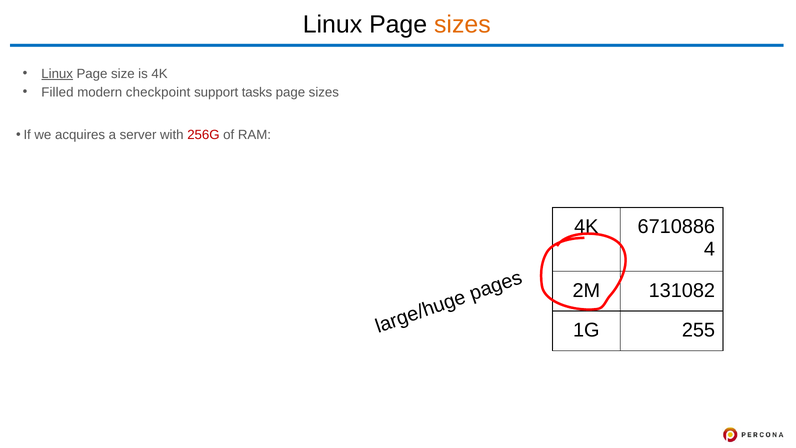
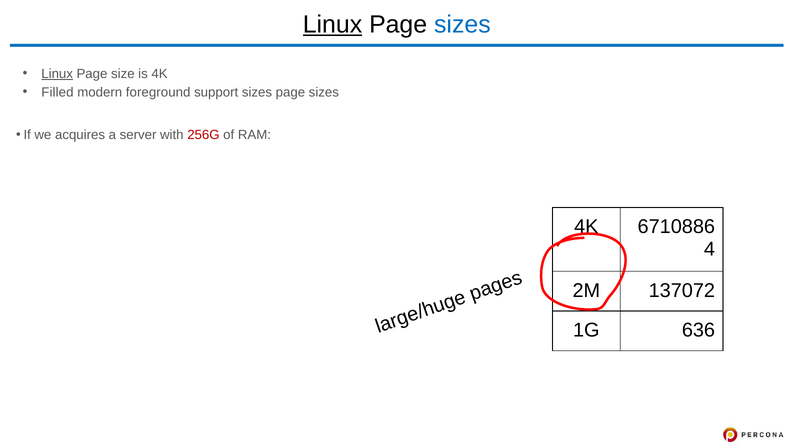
Linux underline: none -> present (332, 24)
sizes colour: orange -> blue (462, 24)
checkpoint: checkpoint -> foreground (158, 92)
support tasks: tasks -> sizes (257, 92)
131082: 131082 -> 137072 (682, 290)
255: 255 -> 636 (698, 330)
